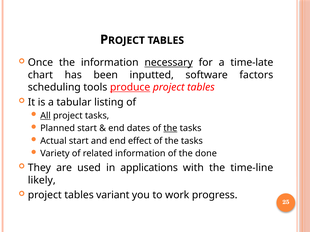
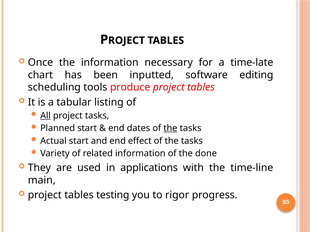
necessary underline: present -> none (169, 63)
factors: factors -> editing (256, 75)
produce underline: present -> none (130, 88)
likely: likely -> main (42, 181)
variant: variant -> testing (113, 195)
work: work -> rigor (177, 195)
